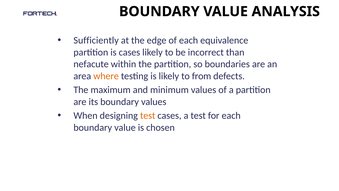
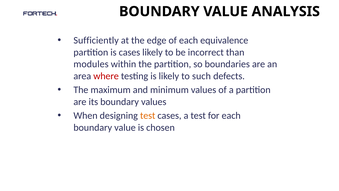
nefacute: nefacute -> modules (91, 64)
where colour: orange -> red (106, 76)
from: from -> such (201, 76)
